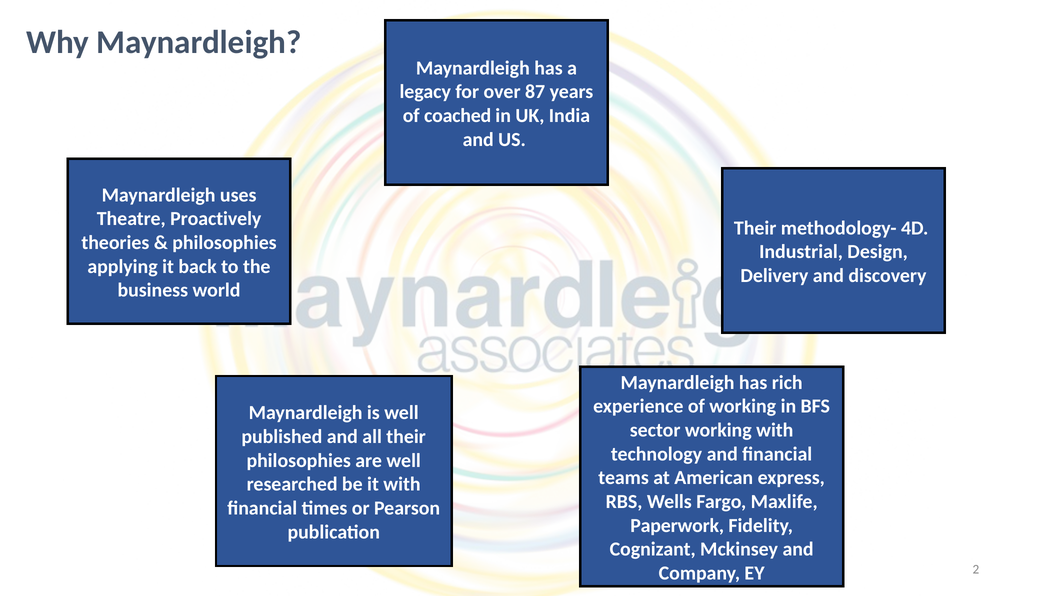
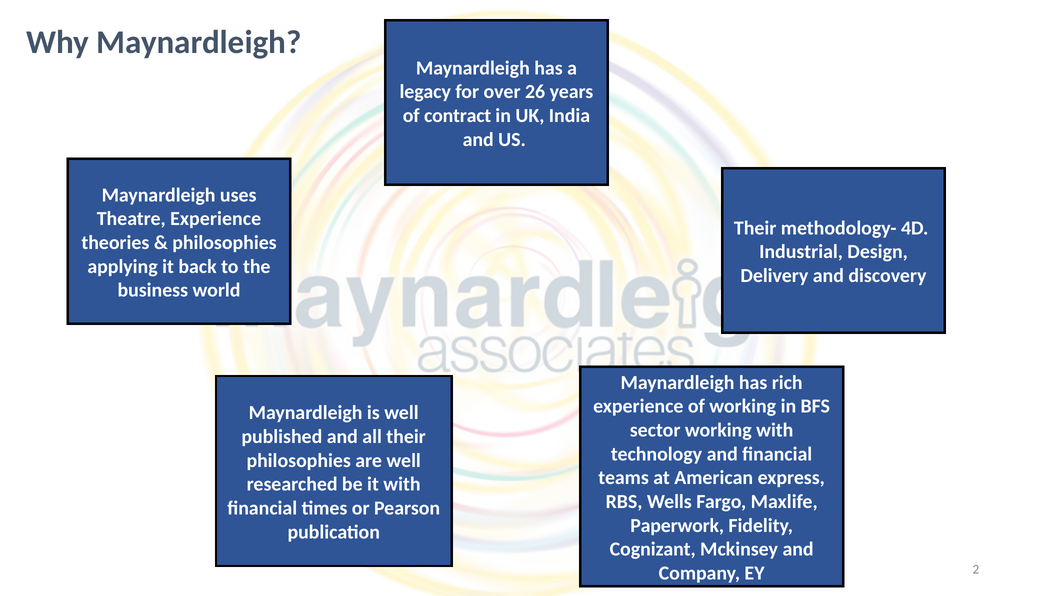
87: 87 -> 26 (535, 92)
coached: coached -> contract (458, 116)
Theatre Proactively: Proactively -> Experience (216, 219)
